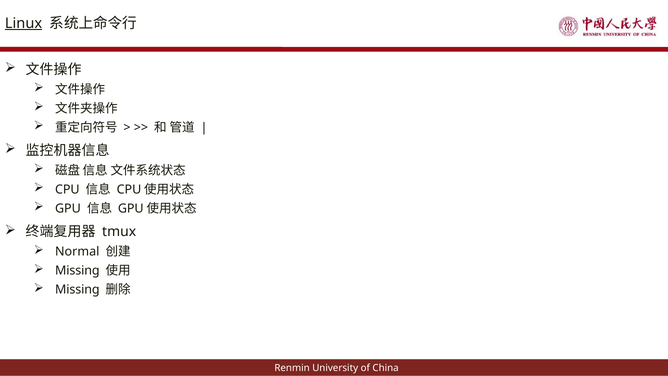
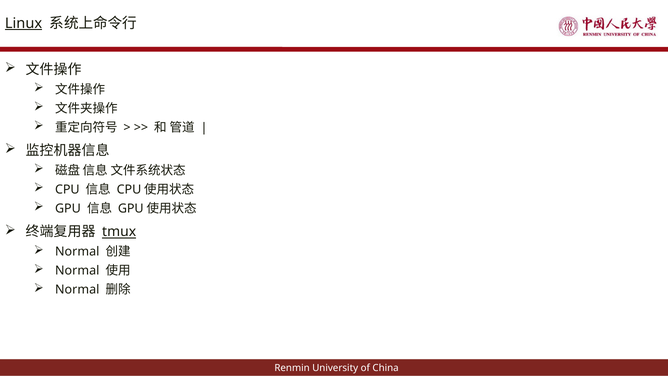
tmux underline: none -> present (119, 232)
Missing: Missing -> Normal (77, 270)
Missing: Missing -> Normal (77, 289)
